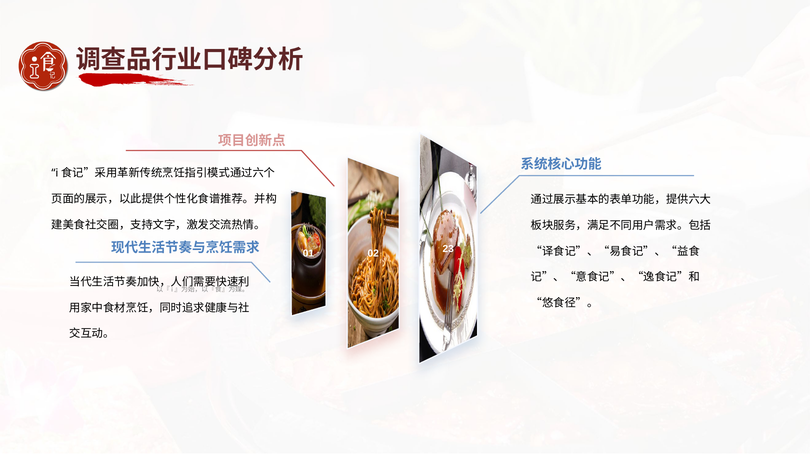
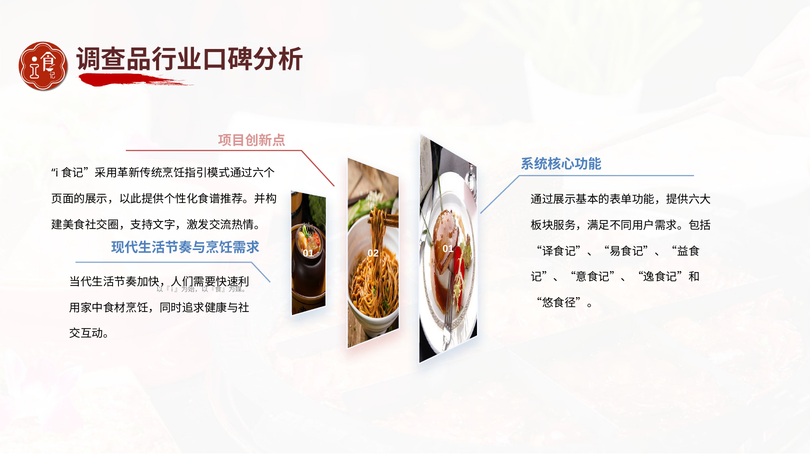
02 23: 23 -> 01 (448, 249)
